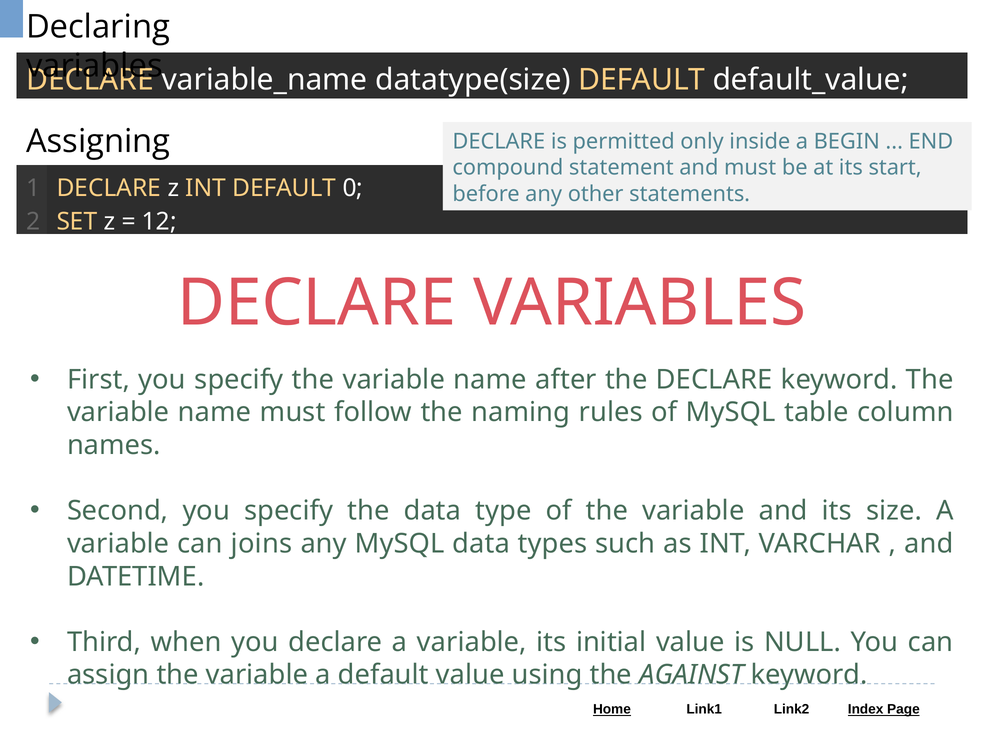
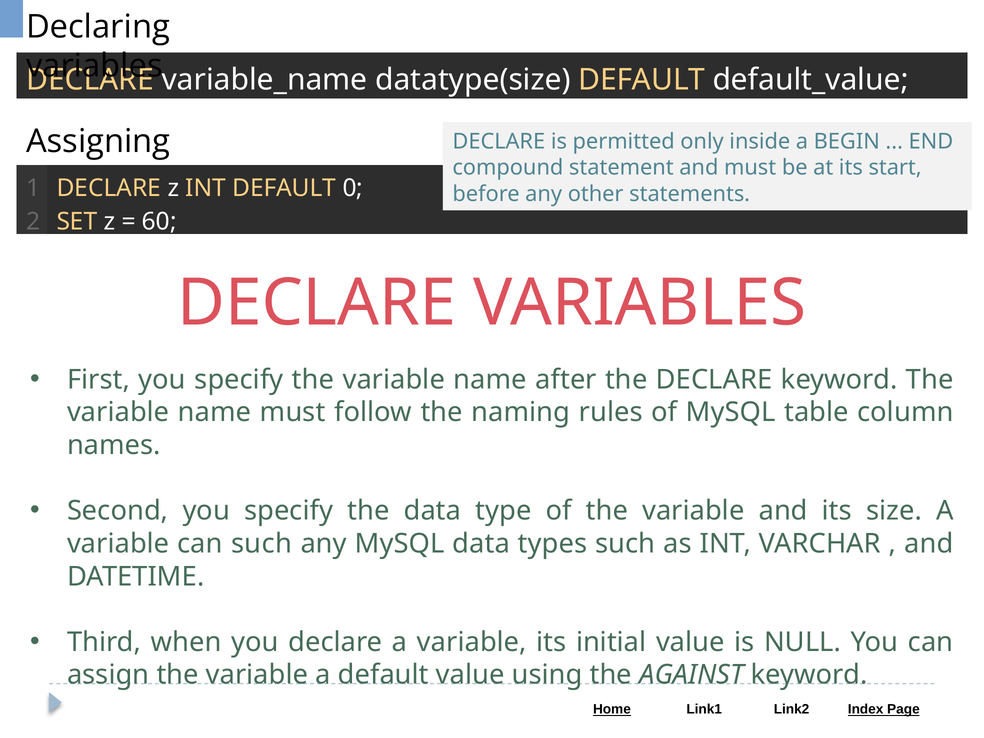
12: 12 -> 60 (159, 222)
can joins: joins -> such (262, 544)
